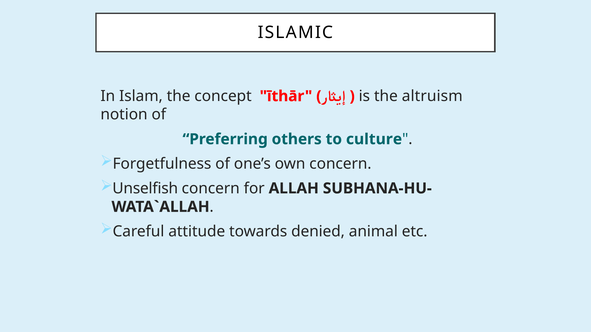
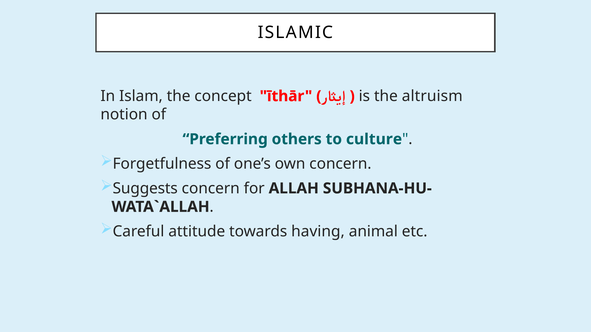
Unselfish: Unselfish -> Suggests (145, 189)
denied: denied -> having (318, 232)
